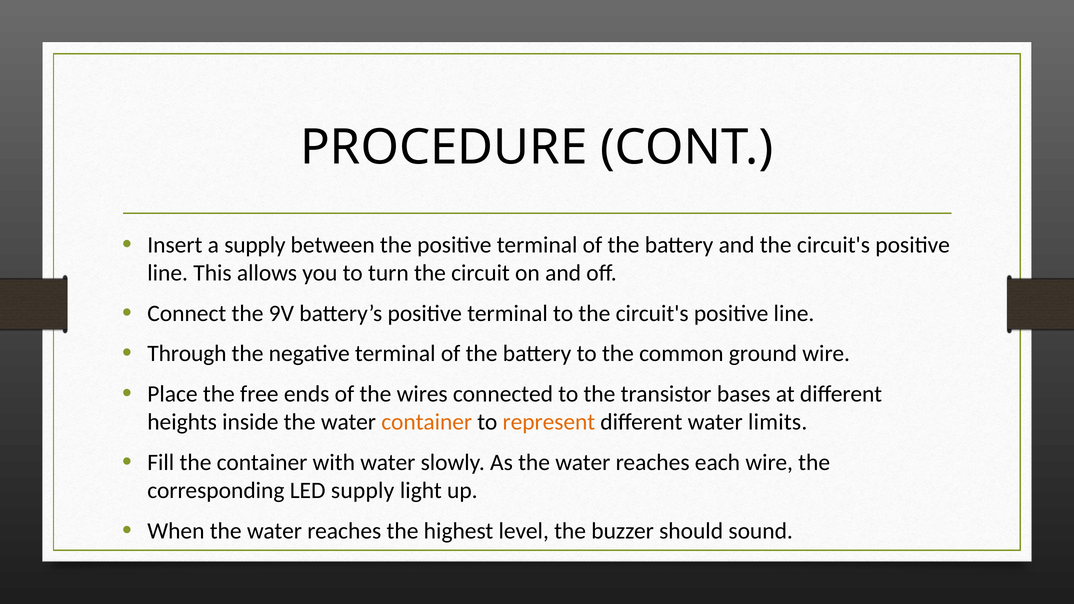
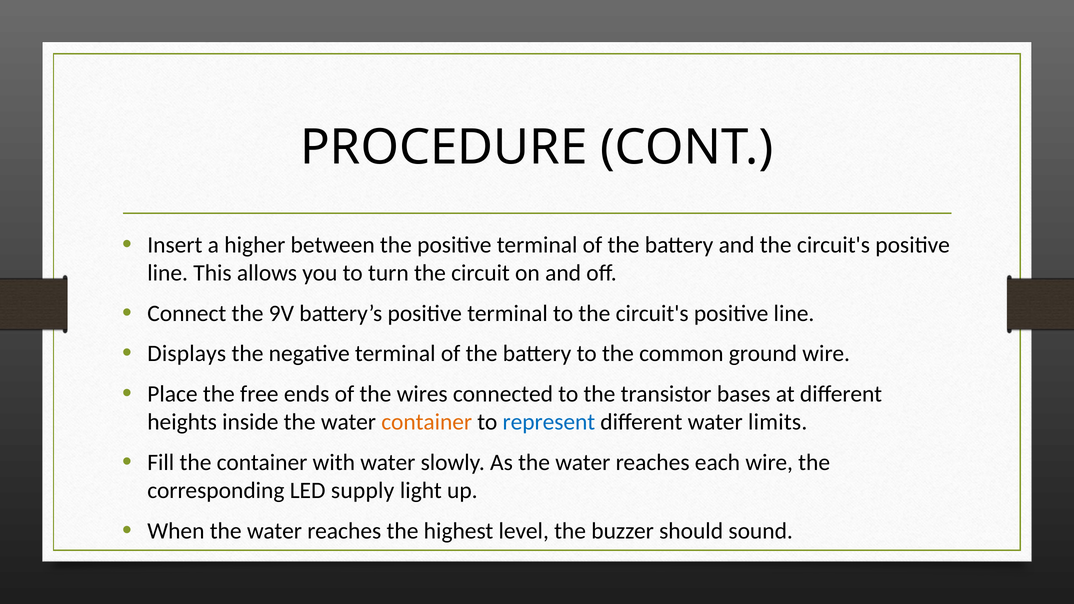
a supply: supply -> higher (255, 245)
Through: Through -> Displays (187, 354)
represent colour: orange -> blue (549, 422)
